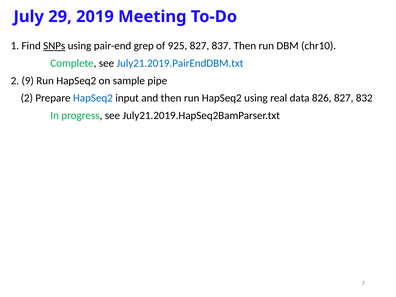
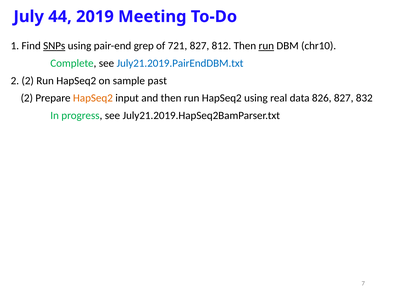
29: 29 -> 44 (60, 17)
925: 925 -> 721 (177, 46)
837: 837 -> 812 (221, 46)
run underline: none -> present (266, 46)
2 9: 9 -> 2 (28, 81)
pipe: pipe -> past (157, 81)
HapSeq2 colour: blue -> orange (93, 98)
